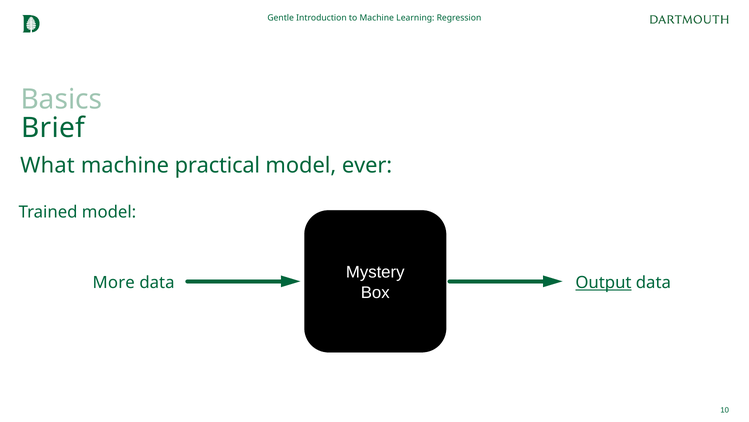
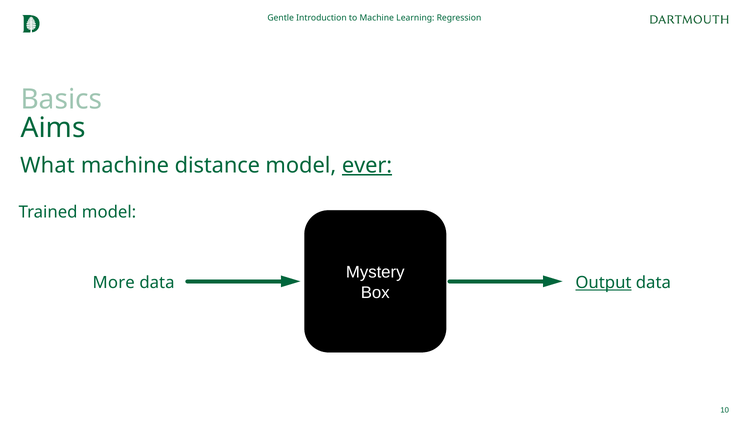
Brief: Brief -> Aims (53, 128)
practical: practical -> distance (217, 165)
ever underline: none -> present (367, 165)
